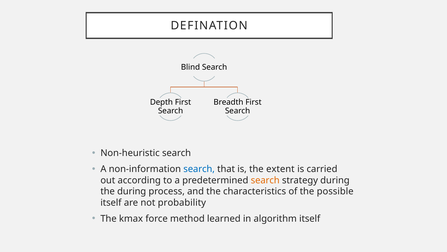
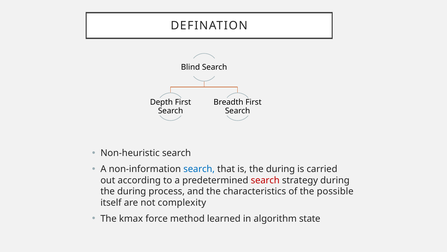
is the extent: extent -> during (280, 169)
search colour: orange -> red (265, 180)
probability: probability -> complexity (182, 202)
algorithm itself: itself -> state (310, 218)
